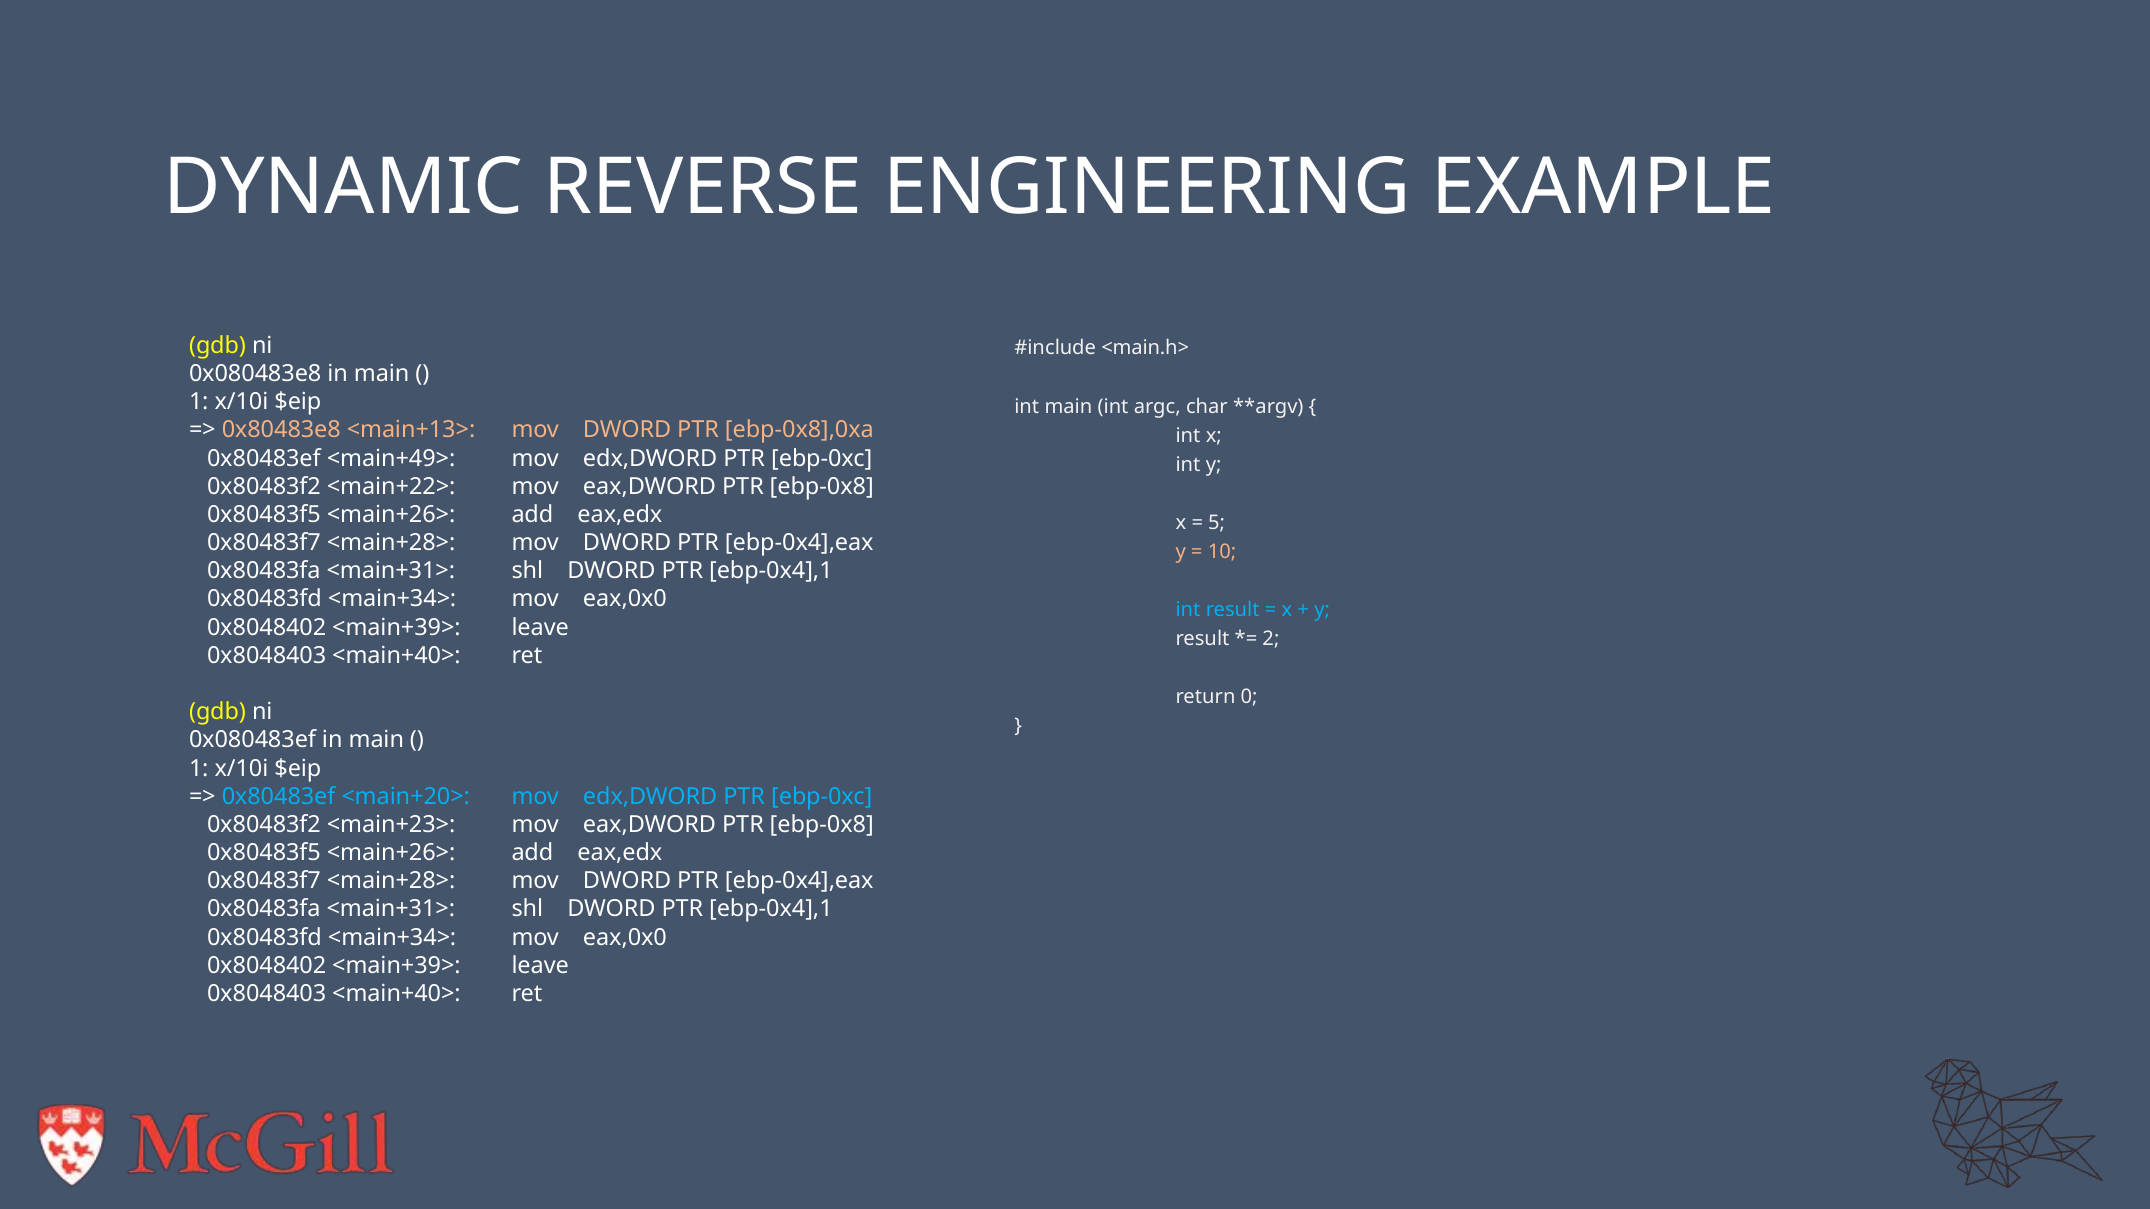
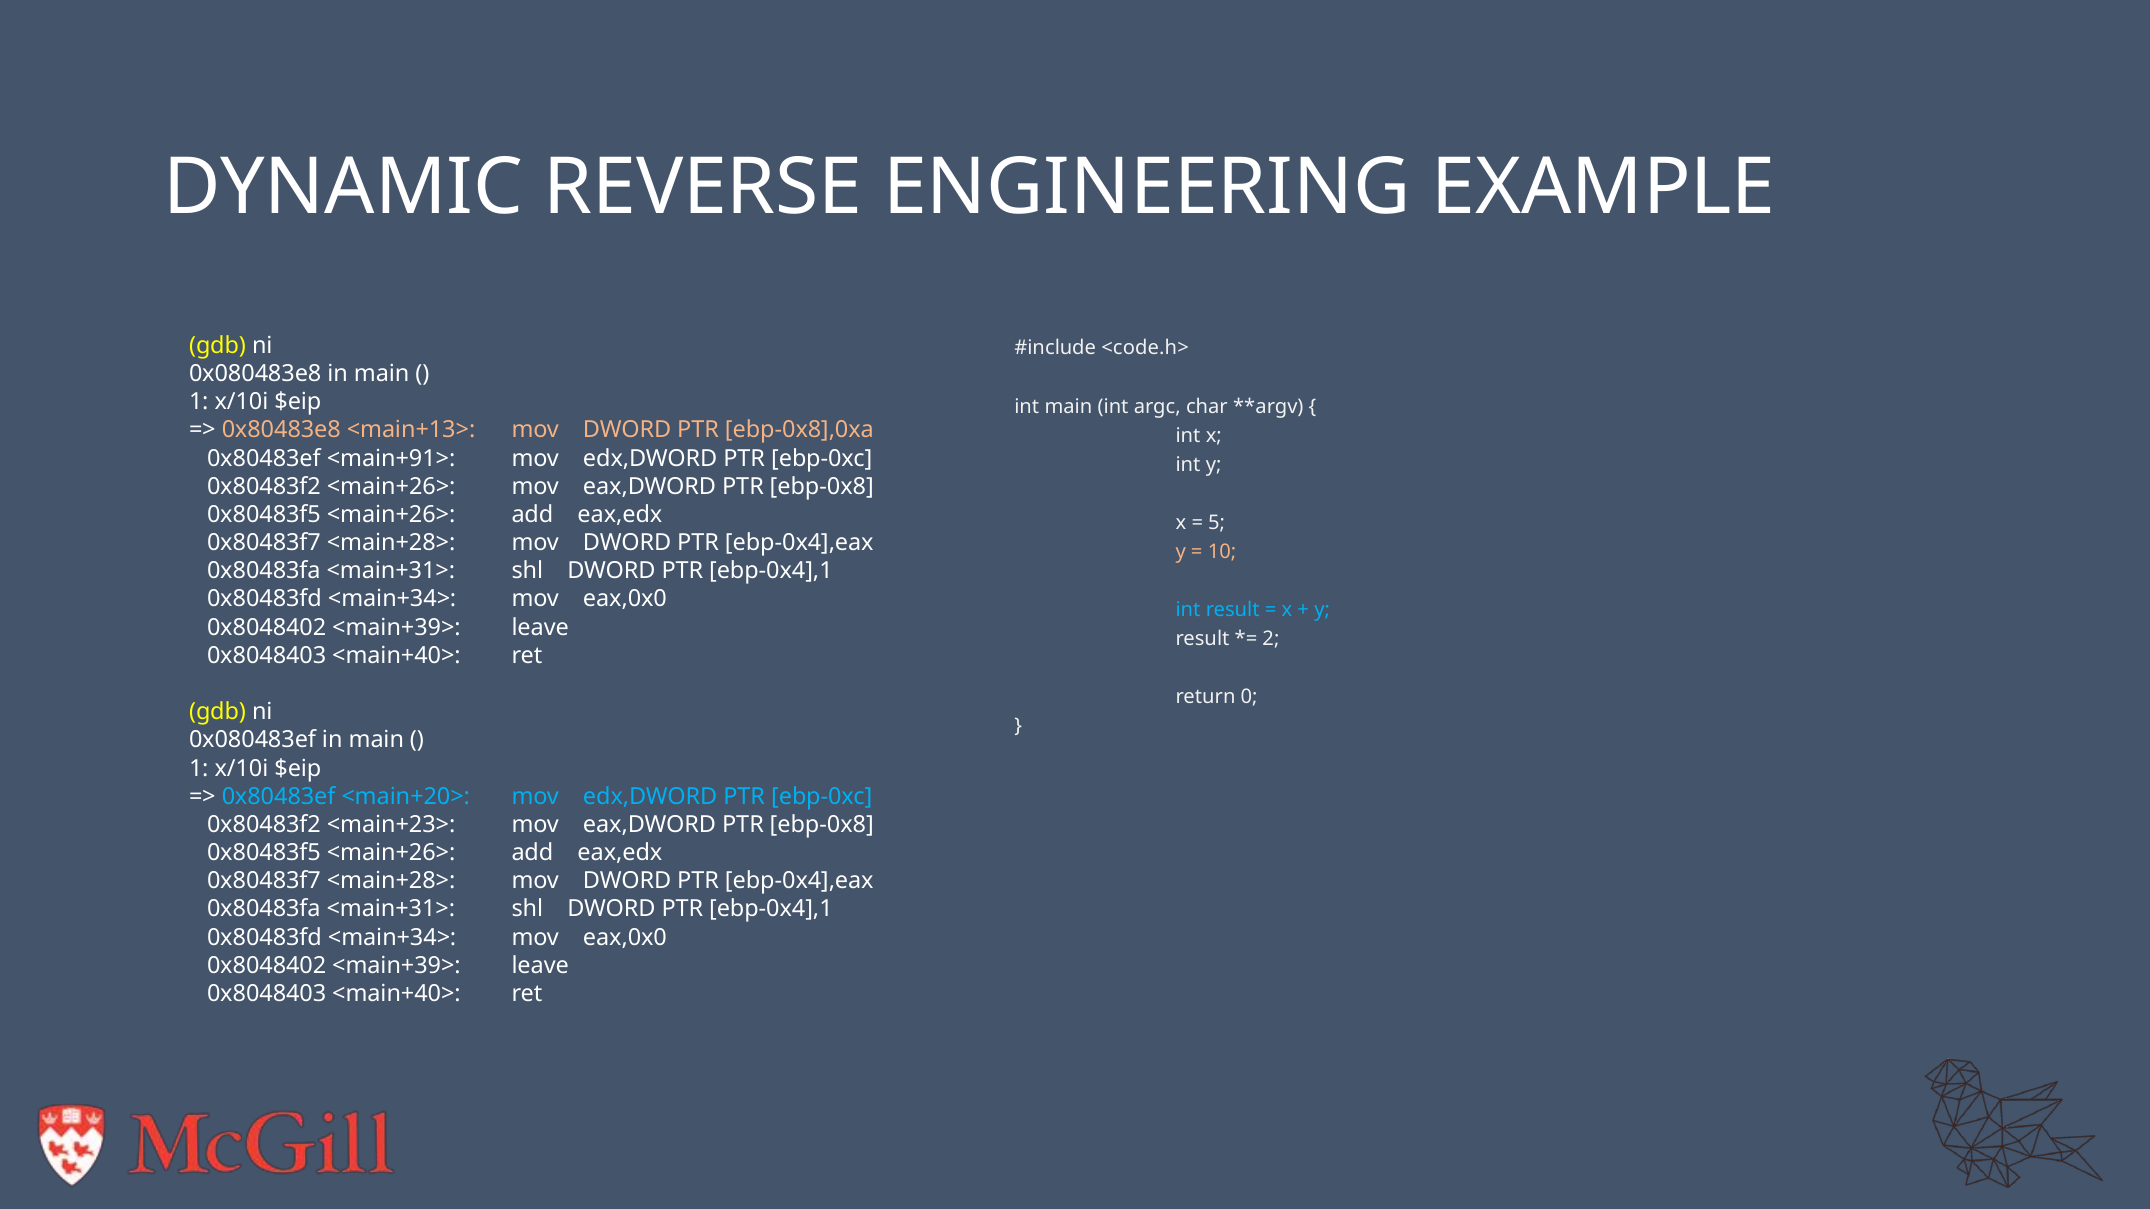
<main.h>: <main.h> -> <code.h> (1145, 348)
<main+49>: <main+49> -> <main+91> (391, 458)
0x80483f2 <main+22>: <main+22> -> <main+26> (391, 487)
